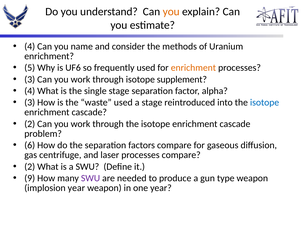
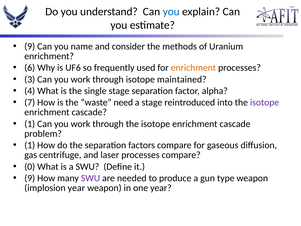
you colour: orange -> blue (171, 12)
4: 4 -> 9 (30, 46)
5: 5 -> 6 (30, 68)
supplement: supplement -> maintained (182, 79)
3: 3 -> 7 (30, 102)
waste used: used -> need (123, 102)
isotope colour: blue -> purple (265, 102)
2: 2 -> 1 (30, 124)
6: 6 -> 1 (30, 145)
2: 2 -> 0 (30, 166)
